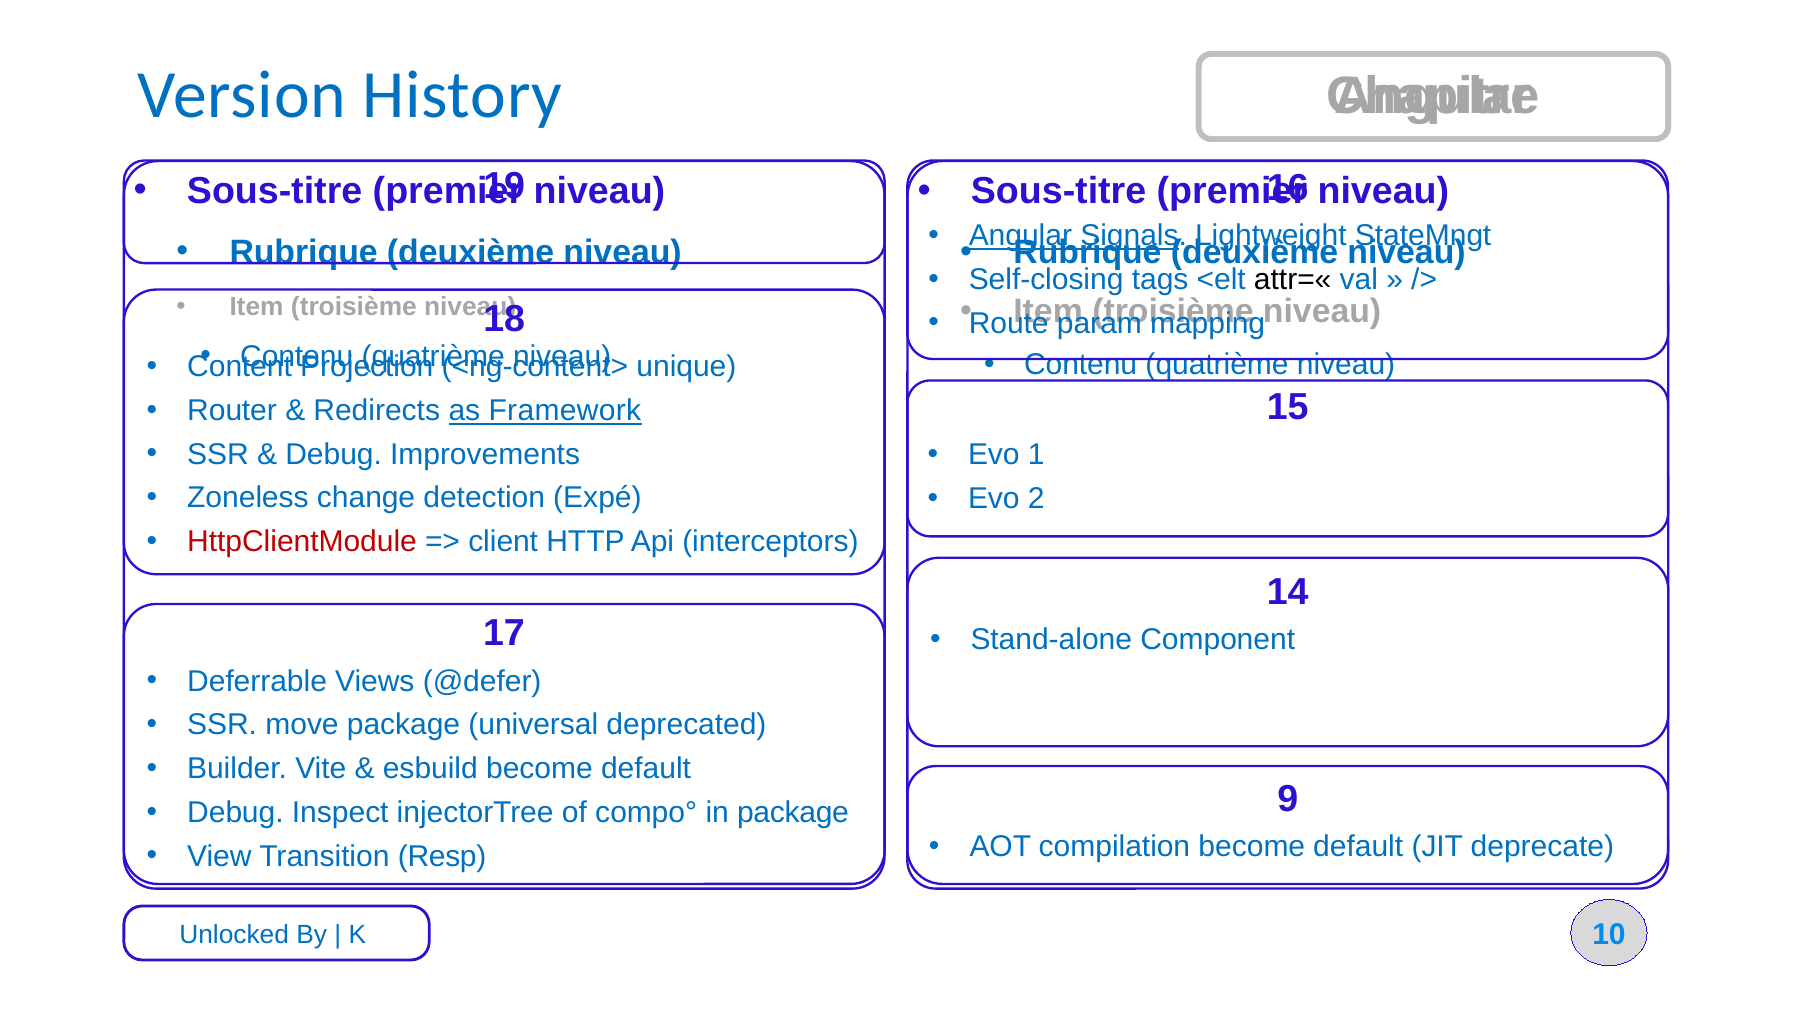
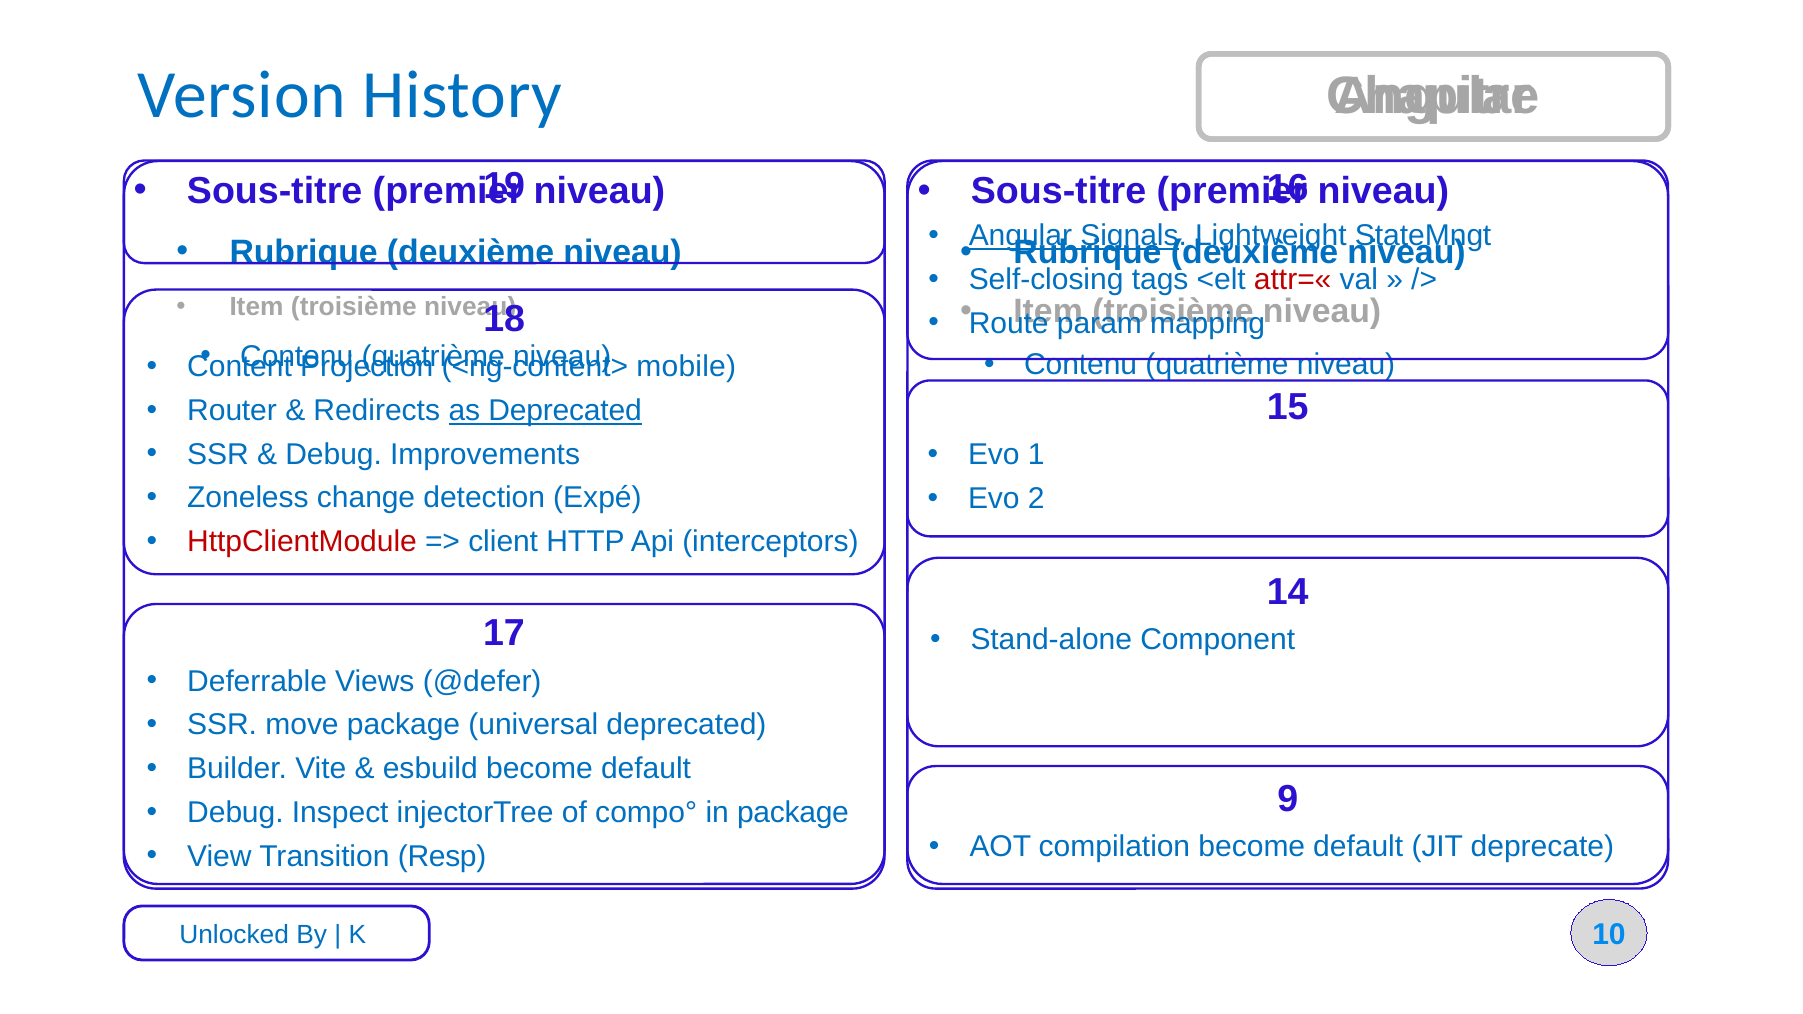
attr=« colour: black -> red (1293, 280)
unique: unique -> mobile (686, 367)
as Framework: Framework -> Deprecated (565, 411)
